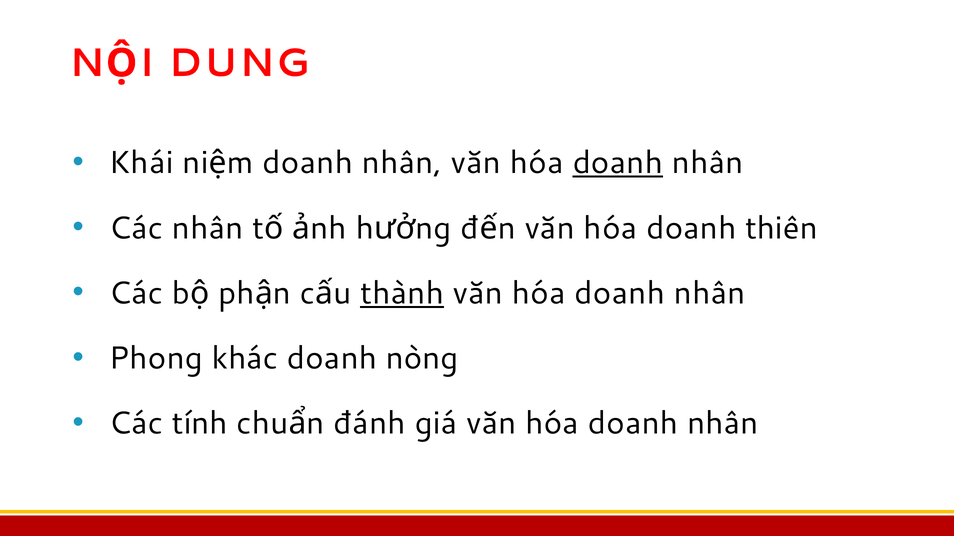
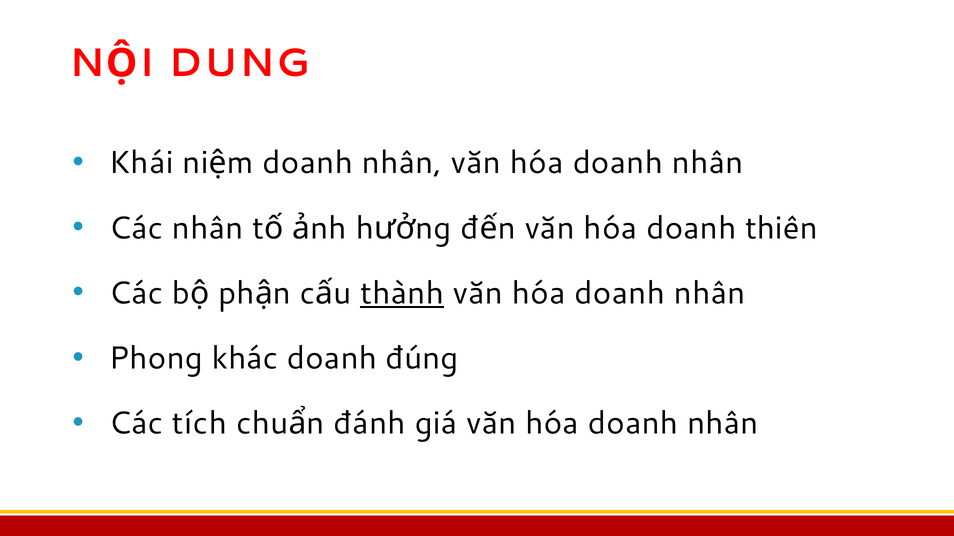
doanh underline: present -> none (618, 163)
nòng: nòng -> đúng (422, 359)
tính: tính -> tích (199, 424)
